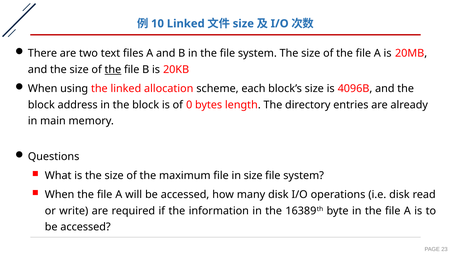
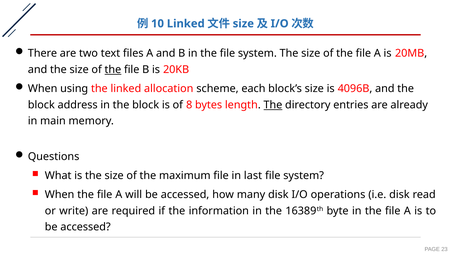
0: 0 -> 8 (189, 105)
The underline: none -> present (273, 105)
in size: size -> last (253, 175)
